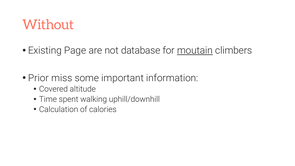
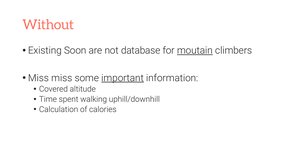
Page: Page -> Soon (75, 51)
Prior: Prior -> Miss (38, 78)
important underline: none -> present (123, 78)
